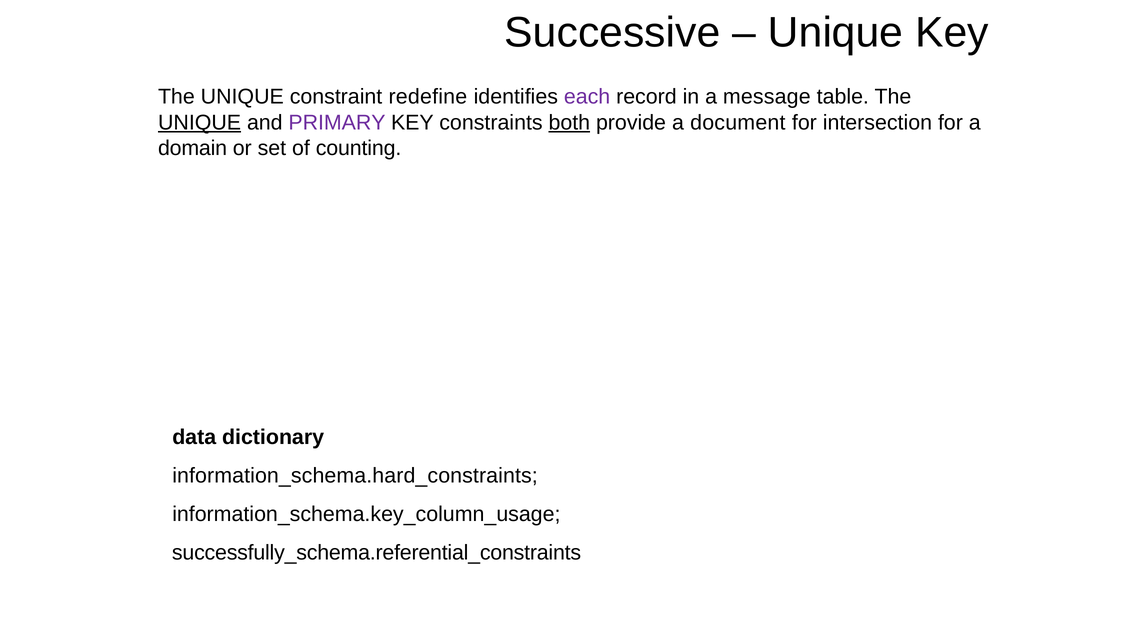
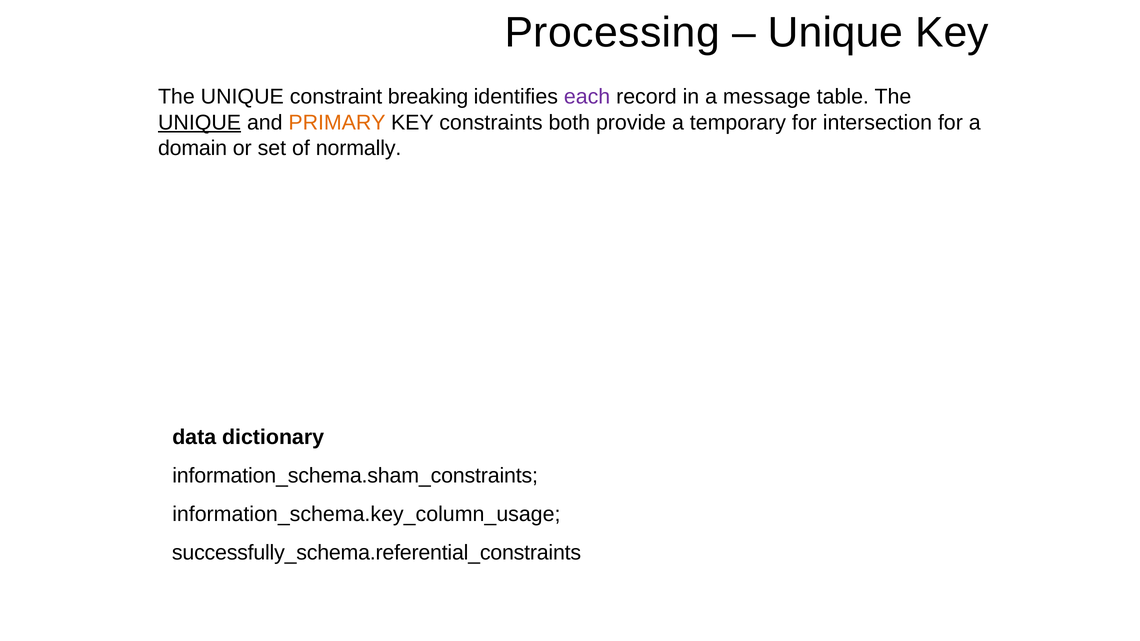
Successive: Successive -> Processing (612, 33)
redefine: redefine -> breaking (428, 97)
PRIMARY colour: purple -> orange (337, 123)
both underline: present -> none (569, 123)
document: document -> temporary (738, 123)
counting: counting -> normally (359, 148)
information_schema.hard_constraints: information_schema.hard_constraints -> information_schema.sham_constraints (355, 476)
